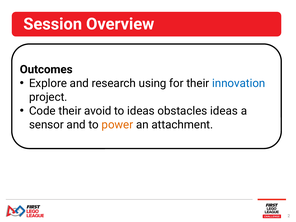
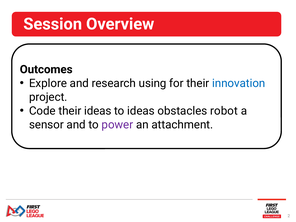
their avoid: avoid -> ideas (98, 111)
obstacles ideas: ideas -> robot (224, 111)
power colour: orange -> purple (117, 125)
